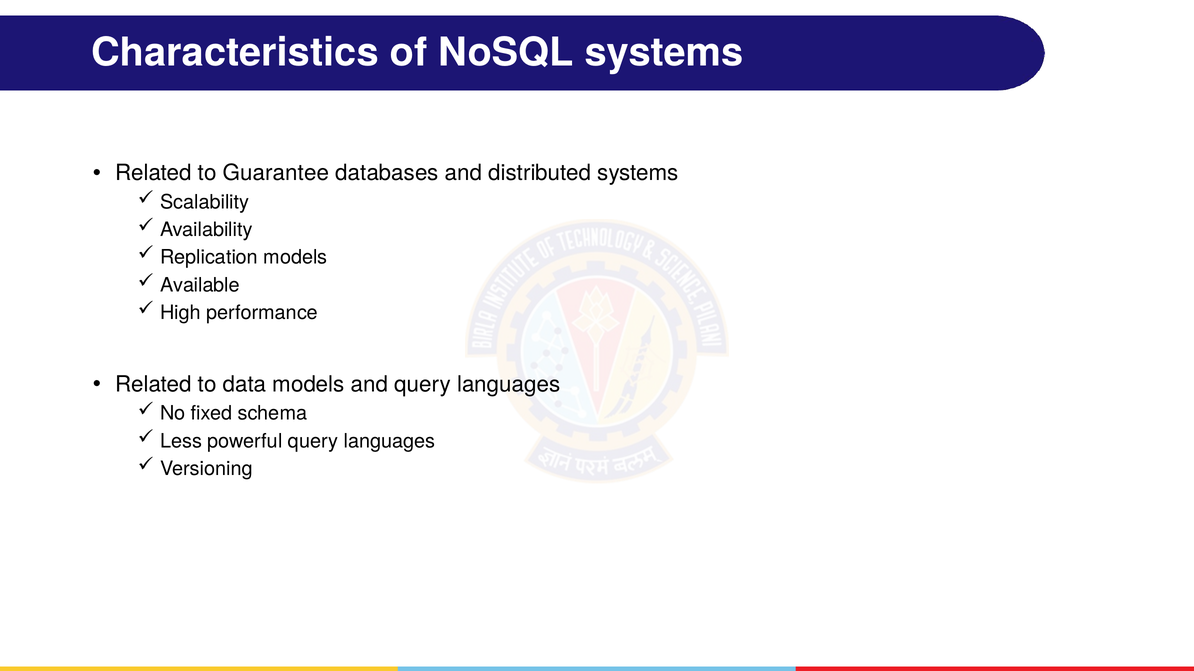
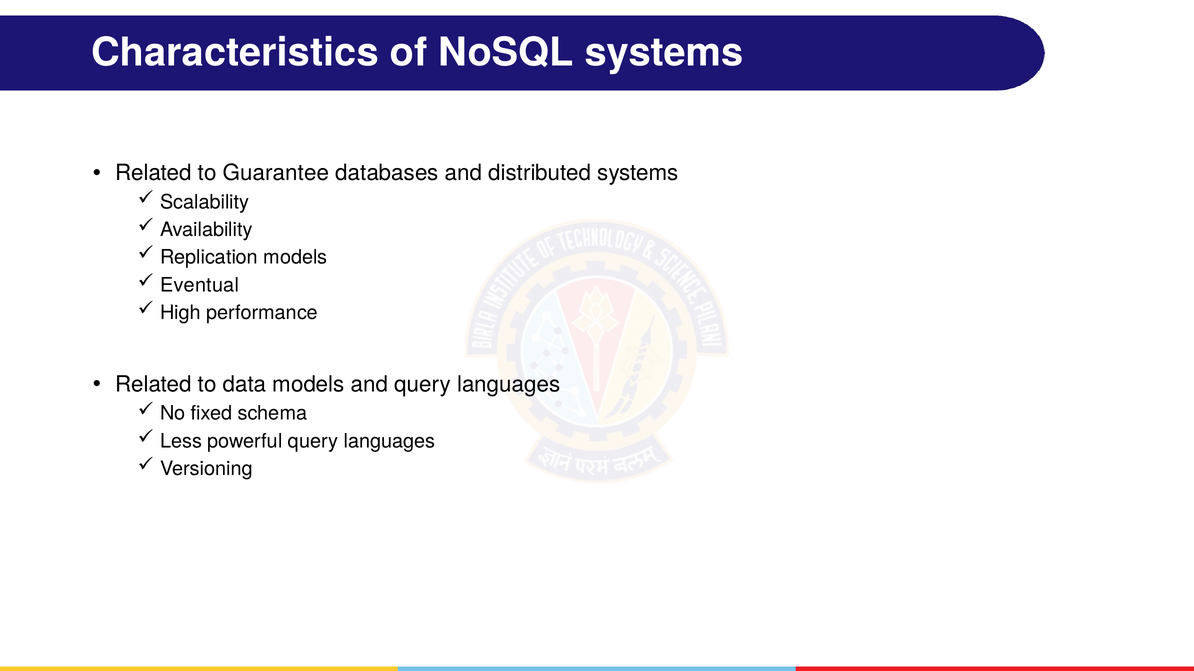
Available: Available -> Eventual (200, 285)
